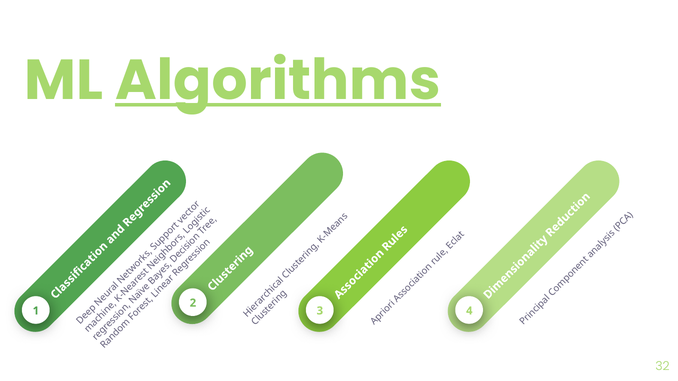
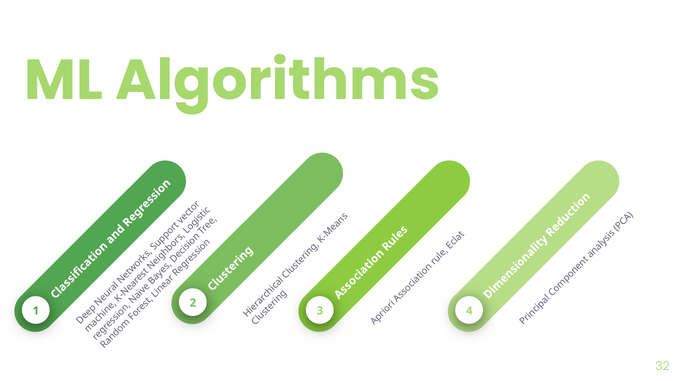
Algorithms underline: present -> none (278, 81)
